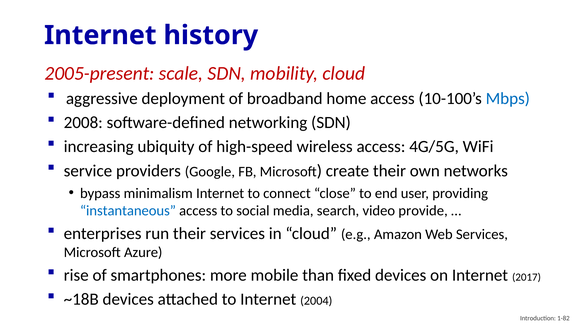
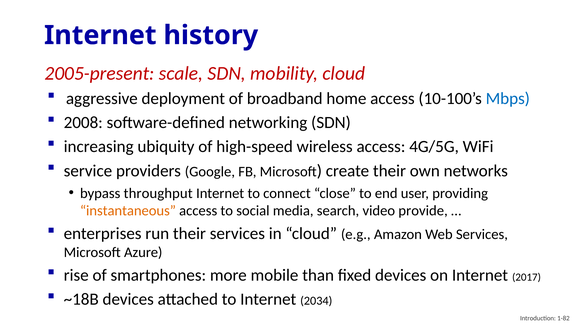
minimalism: minimalism -> throughput (158, 193)
instantaneous colour: blue -> orange (128, 211)
2004: 2004 -> 2034 (316, 301)
